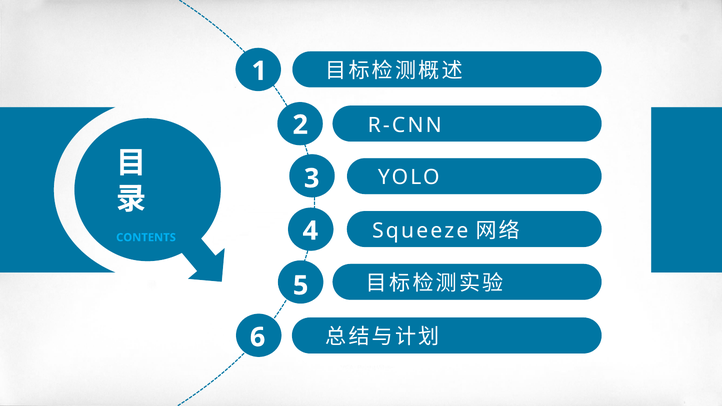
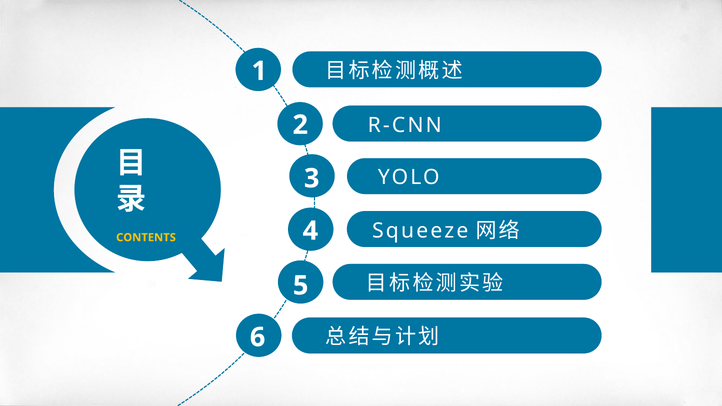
CONTENTS colour: light blue -> yellow (146, 238)
